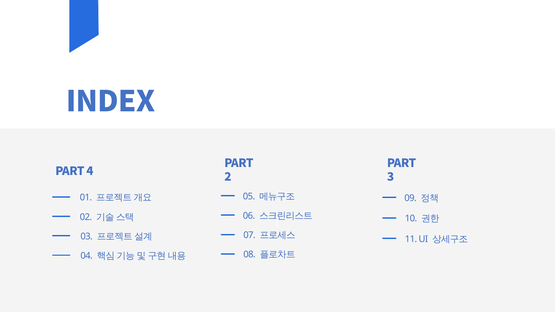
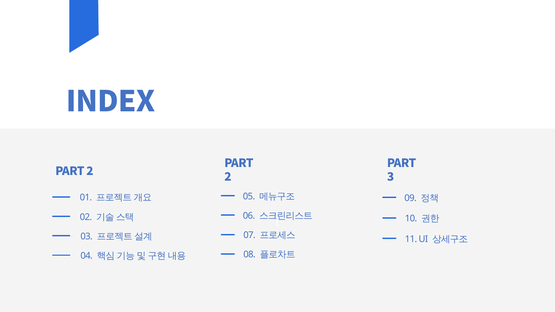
4: 4 -> 2 (90, 172)
